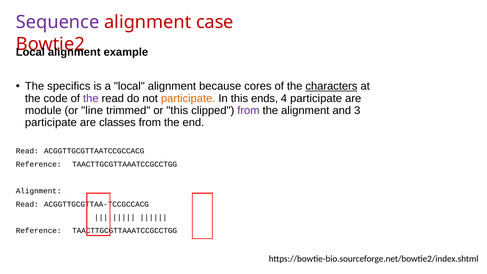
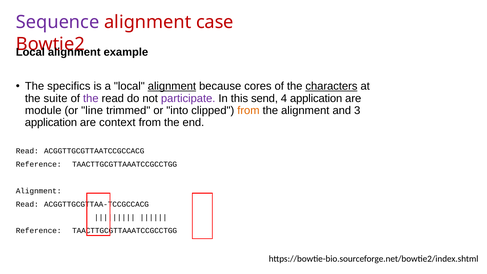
alignment underline: none -> present (172, 86)
code: code -> suite (56, 98)
participate colour: orange -> purple (188, 98)
ends: ends -> send (265, 98)
4 participate: participate -> application (316, 98)
or this: this -> into (177, 110)
from colour: purple -> orange (248, 110)
participate: participate -> application (51, 122)
classes: classes -> context (117, 122)
